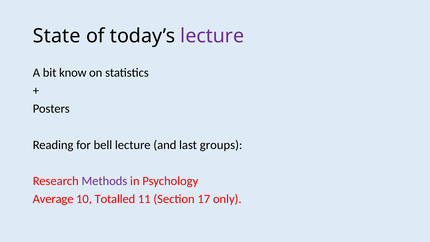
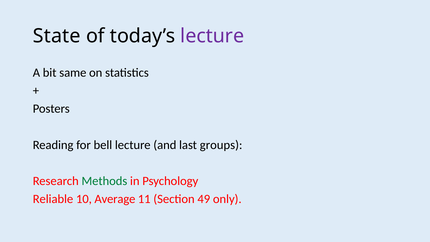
know: know -> same (73, 73)
Methods colour: purple -> green (104, 181)
Average: Average -> Reliable (53, 199)
Totalled: Totalled -> Average (115, 199)
17: 17 -> 49 (204, 199)
